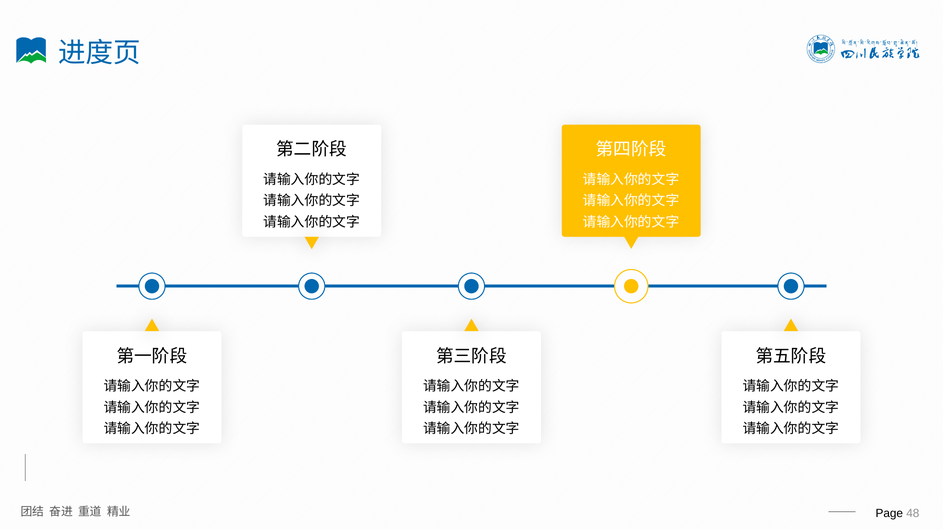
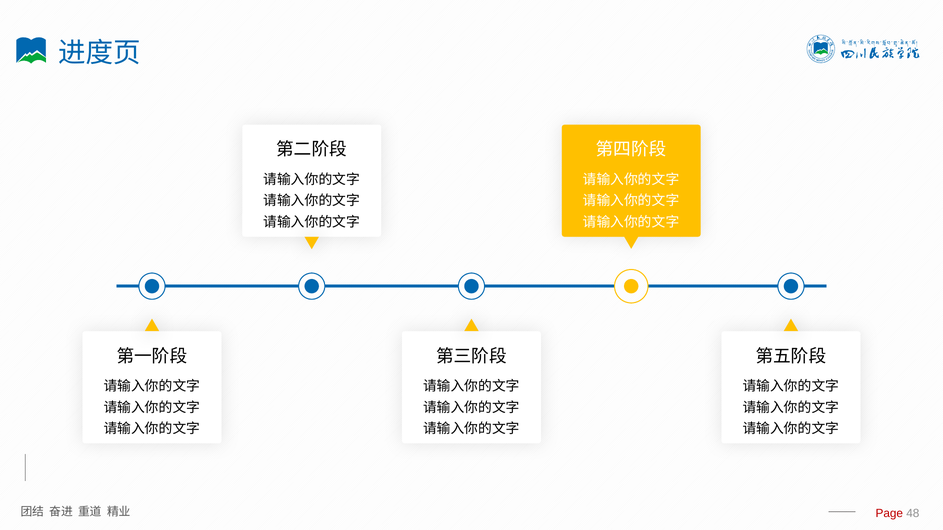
Page colour: black -> red (889, 514)
